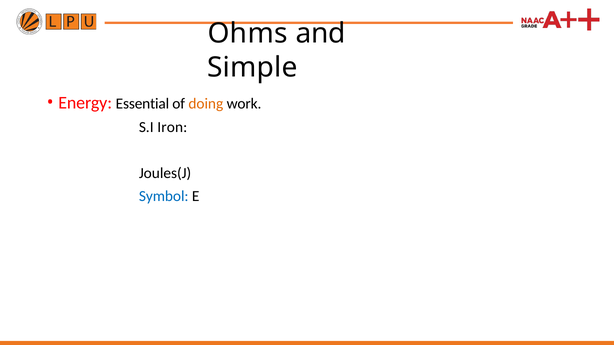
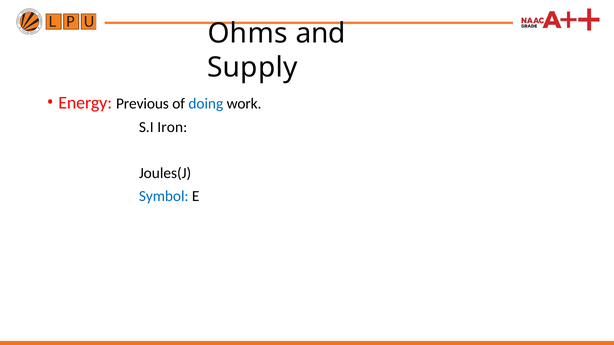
Simple: Simple -> Supply (252, 67)
Essential: Essential -> Previous (142, 104)
doing colour: orange -> blue (206, 104)
